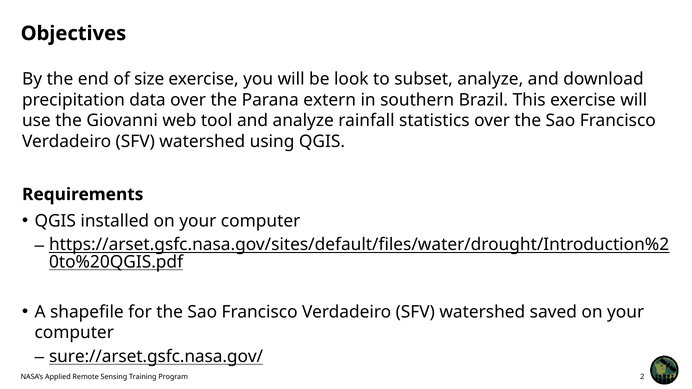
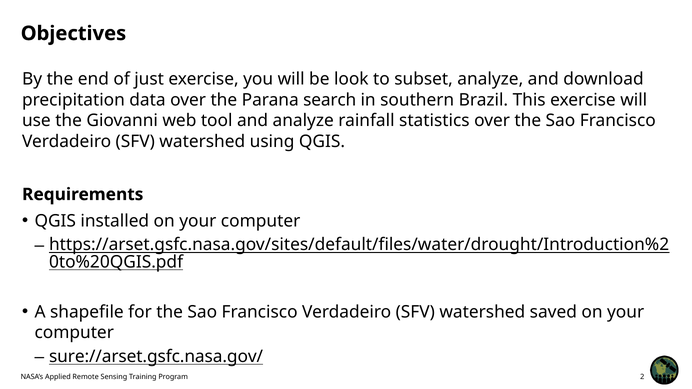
size: size -> just (149, 79)
extern: extern -> search (330, 100)
